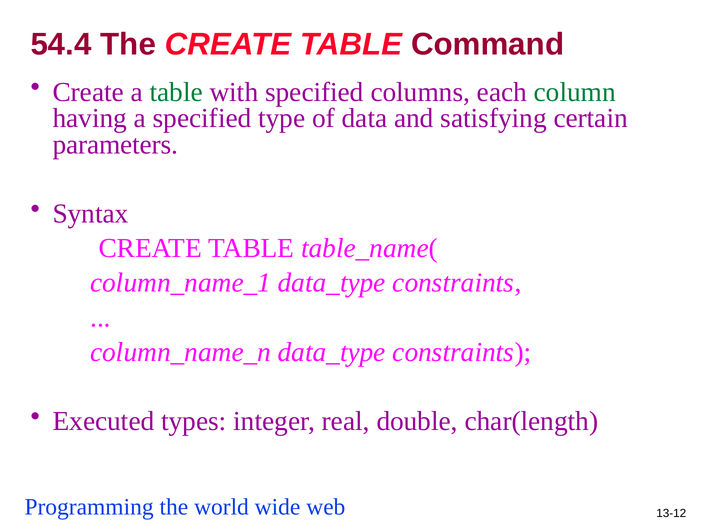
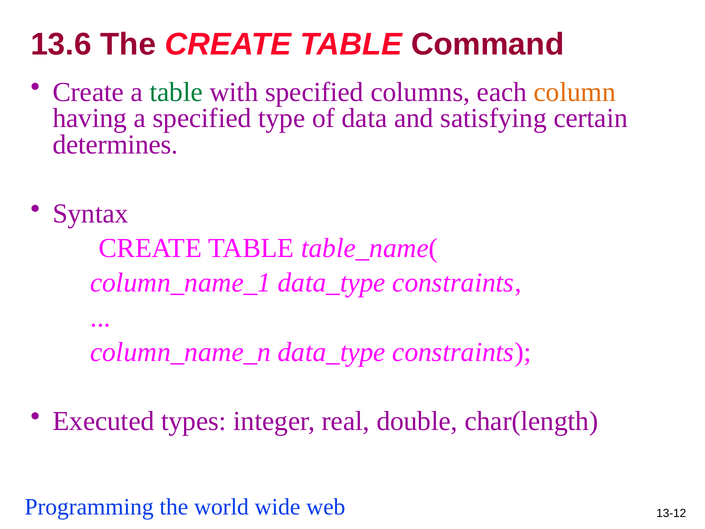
54.4: 54.4 -> 13.6 (61, 44)
column colour: green -> orange (575, 92)
parameters: parameters -> determines (115, 145)
